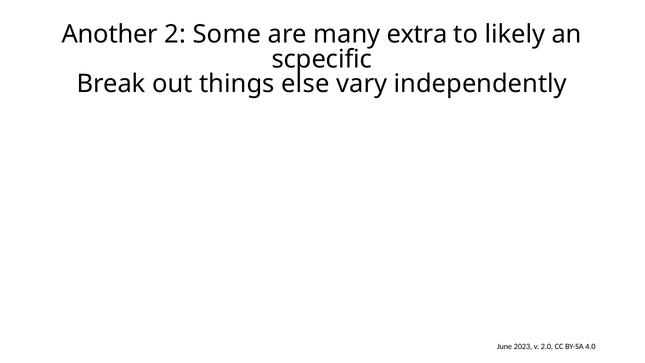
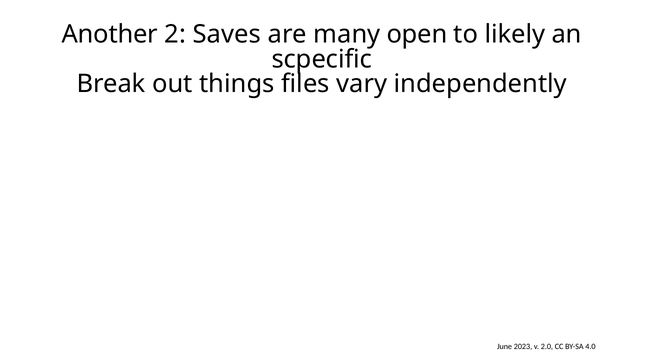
Some: Some -> Saves (227, 34)
extra: extra -> open (417, 34)
else: else -> files (305, 84)
